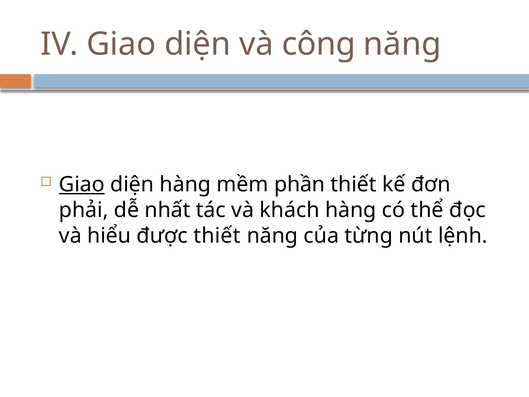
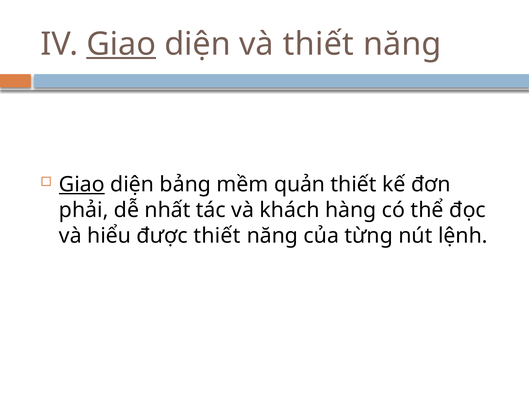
Giao underline: none -> present (121, 44)
và công: công -> thiết (318, 44)
diện hàng: hàng -> bảng (185, 184)
phần: phần -> quản (300, 184)
